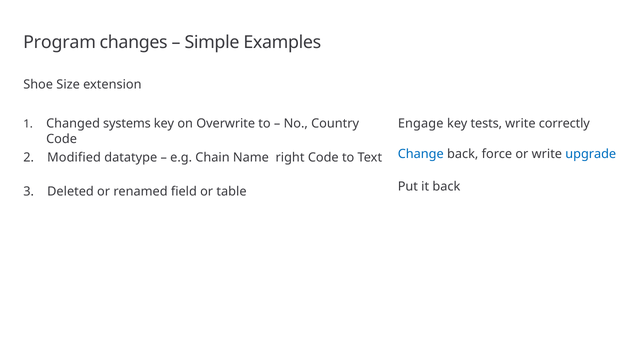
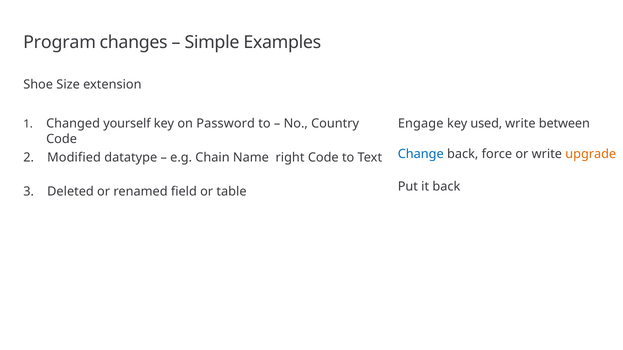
tests: tests -> used (486, 124)
correctly: correctly -> between (564, 124)
systems: systems -> yourself (127, 124)
Overwrite: Overwrite -> Password (226, 124)
upgrade colour: blue -> orange (591, 154)
